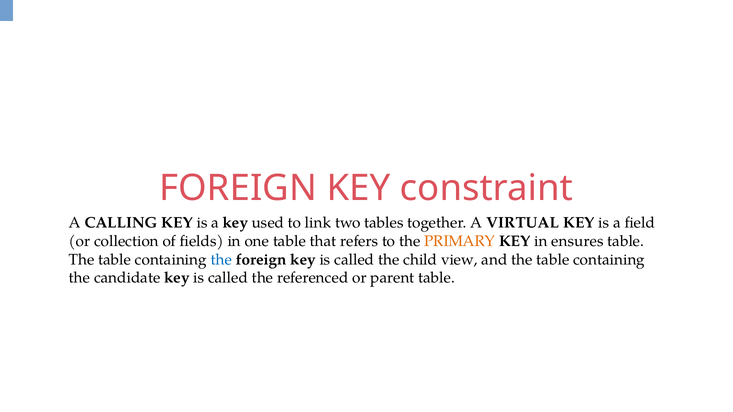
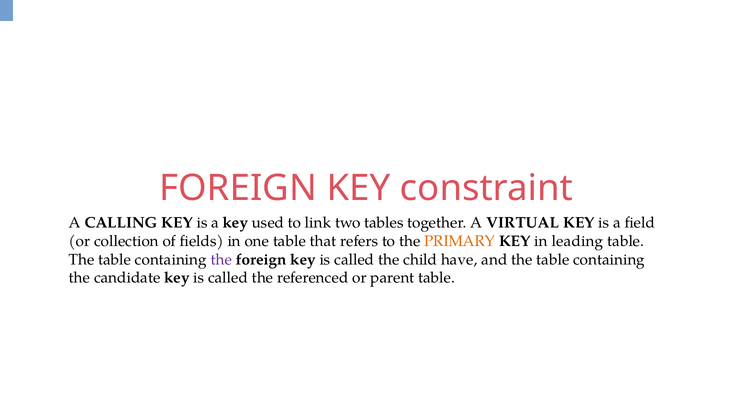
ensures: ensures -> leading (577, 241)
the colour: blue -> purple (221, 260)
view: view -> have (459, 260)
